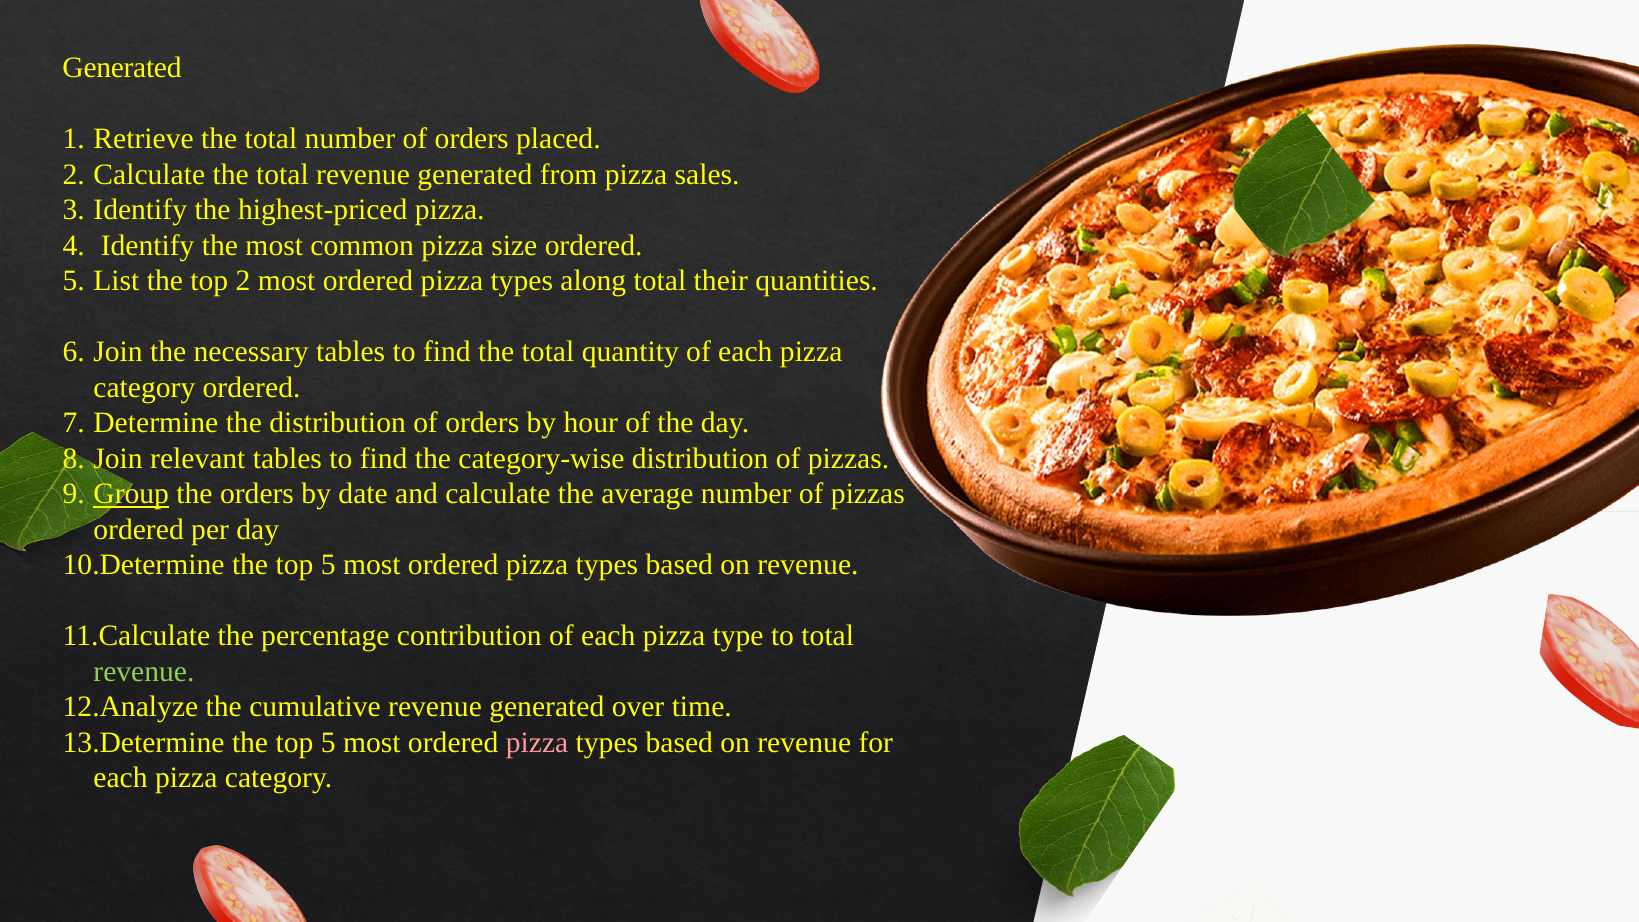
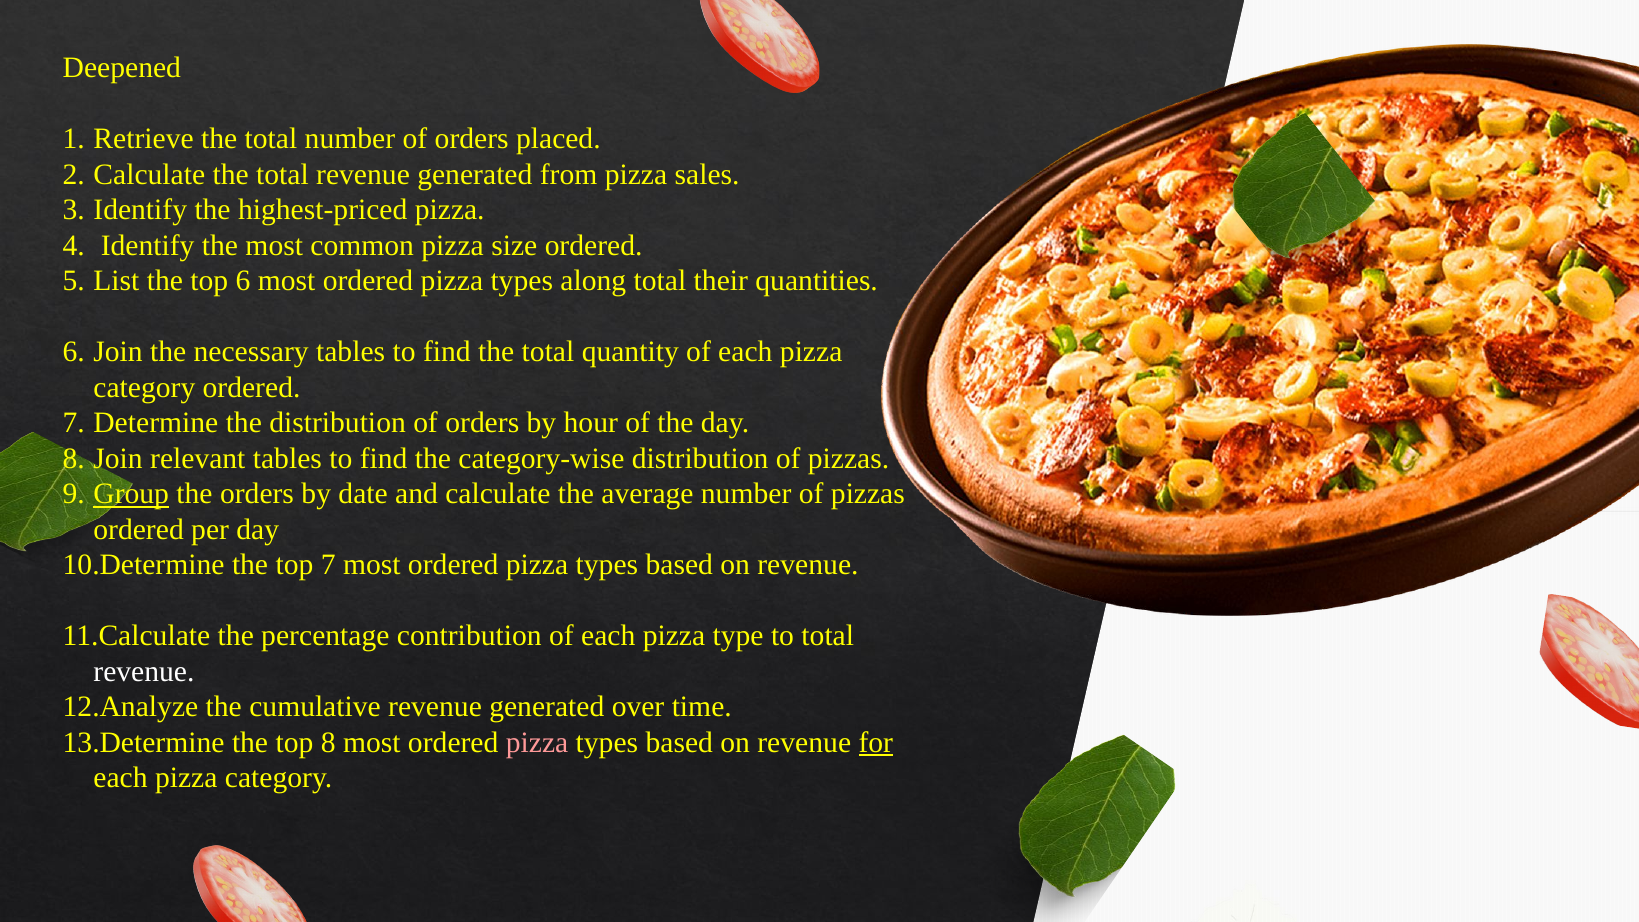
Generated: Generated -> Deepened (122, 68)
top 2: 2 -> 6 (243, 281)
5: 5 -> 7 (328, 565)
revenue colour: light green -> white (144, 672)
5: 5 -> 8 (328, 743)
for underline: none -> present (876, 743)
